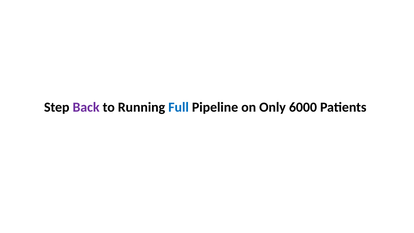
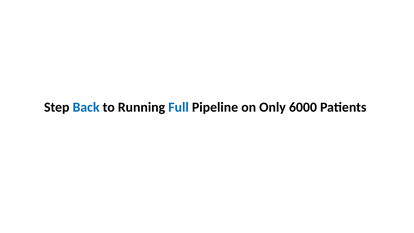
Back colour: purple -> blue (86, 107)
